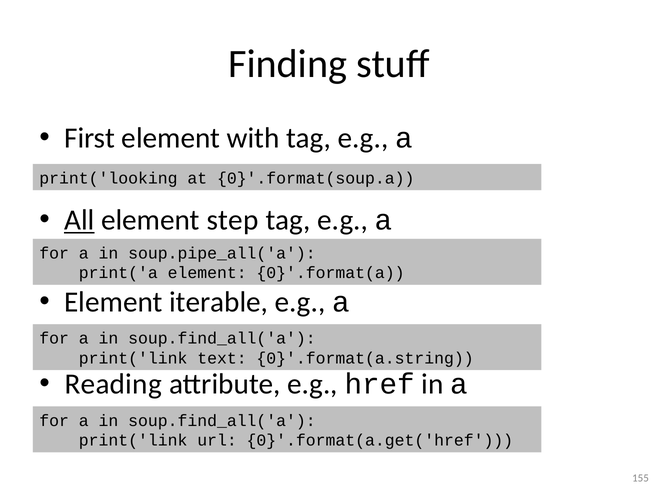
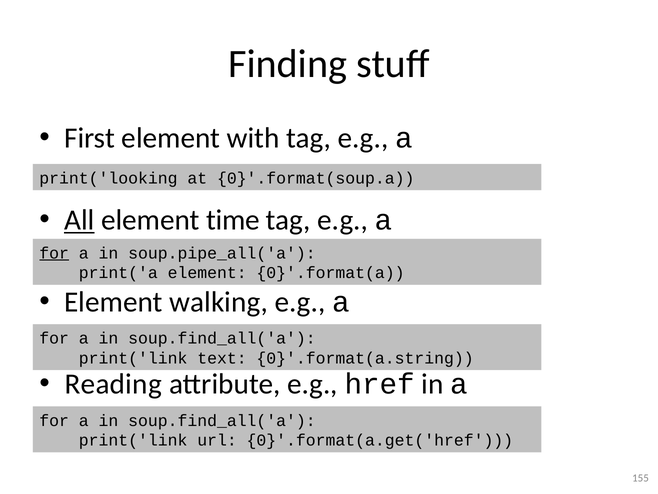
step: step -> time (233, 220)
for underline: none -> present (54, 253)
iterable: iterable -> walking (219, 302)
